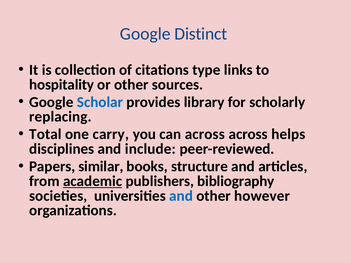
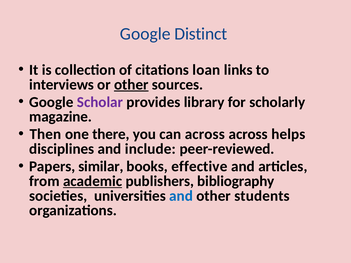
type: type -> loan (206, 70)
hospitality: hospitality -> interviews (62, 85)
other underline: none -> present (131, 85)
Scholar colour: blue -> purple (100, 102)
replacing: replacing -> magazine (61, 117)
Total: Total -> Then (45, 134)
carry: carry -> there (111, 134)
structure: structure -> effective (199, 167)
however: however -> students (262, 196)
